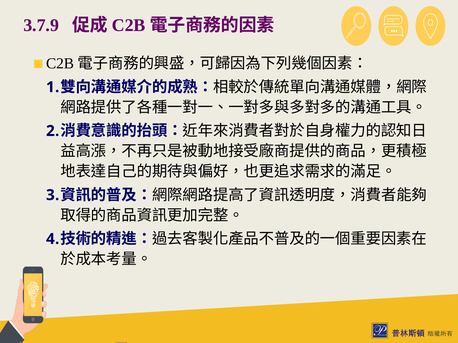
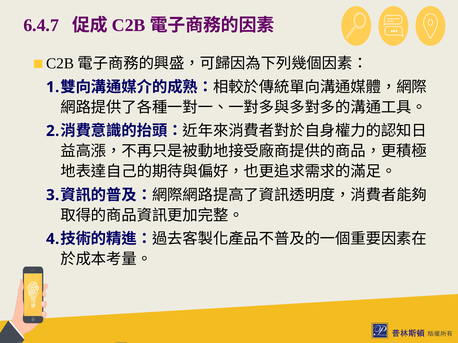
3.7.9: 3.7.9 -> 6.4.7 (41, 25)
